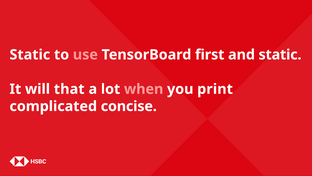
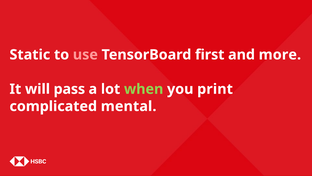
and static: static -> more (280, 55)
that: that -> pass (69, 89)
when colour: pink -> light green (144, 89)
concise: concise -> mental (129, 106)
